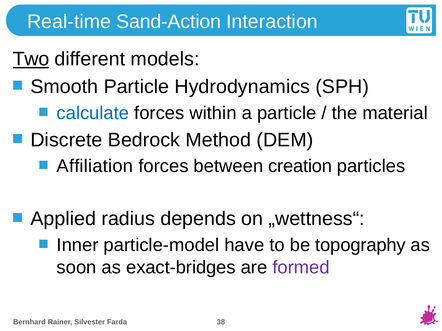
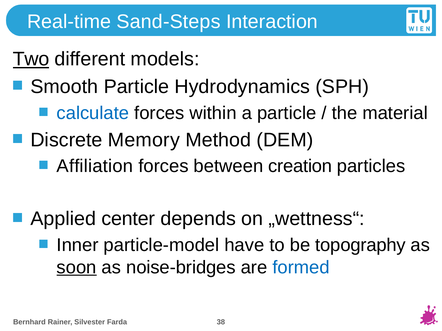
Sand-Action: Sand-Action -> Sand-Steps (169, 22)
Bedrock: Bedrock -> Memory (144, 140)
radius: radius -> center (128, 219)
soon underline: none -> present (77, 268)
exact-bridges: exact-bridges -> noise-bridges (181, 268)
formed colour: purple -> blue (301, 268)
